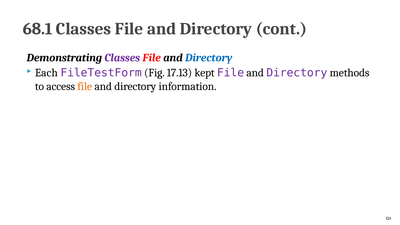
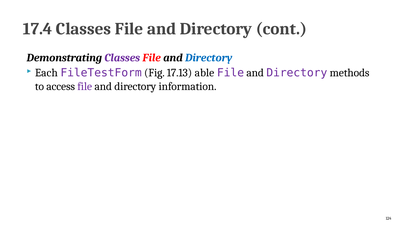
68.1: 68.1 -> 17.4 (38, 29)
kept: kept -> able (204, 73)
file colour: orange -> purple (85, 86)
